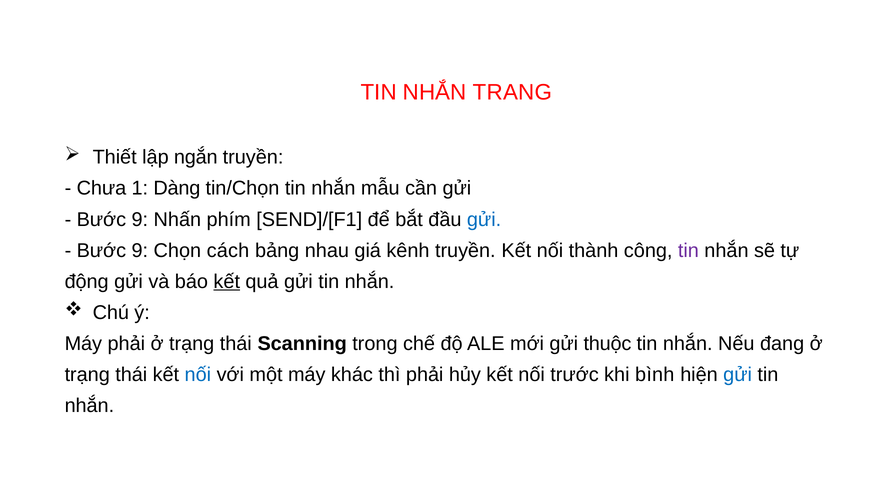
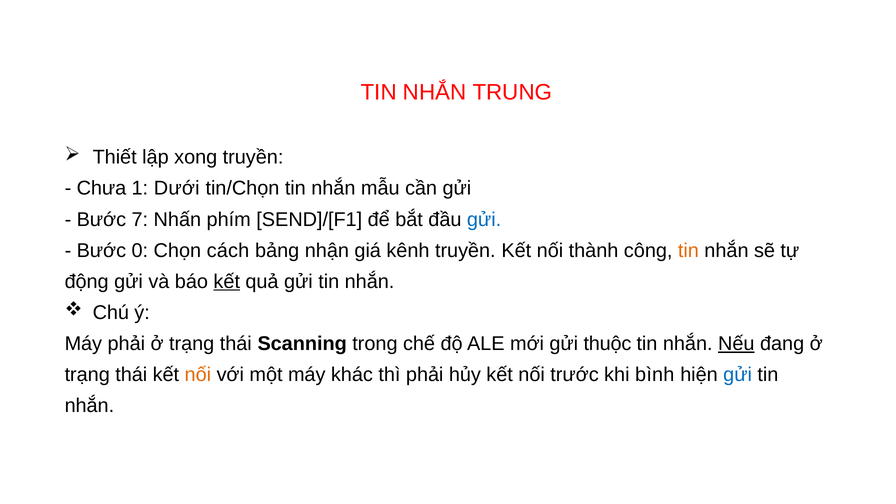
TRANG: TRANG -> TRUNG (512, 92)
ngắn: ngắn -> xong (196, 157)
Dàng: Dàng -> Dưới (177, 188)
9: 9 -> 7 (140, 219)
9: 9 -> 0 (140, 251)
nhau: nhau -> nhận (327, 251)
tin colour: purple -> orange (688, 251)
Nếu underline: none -> present (736, 344)
nối colour: blue -> orange (198, 375)
